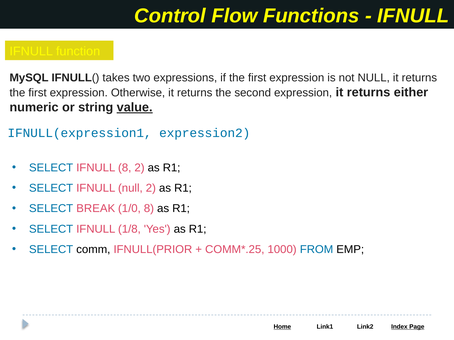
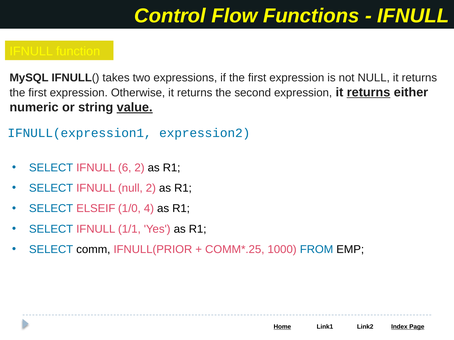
returns underline: none -> present (369, 92)
IFNULL 8: 8 -> 6 (125, 168)
BREAK: BREAK -> ELSEIF (96, 209)
1/0 8: 8 -> 4 (149, 209)
1/8: 1/8 -> 1/1 (129, 229)
